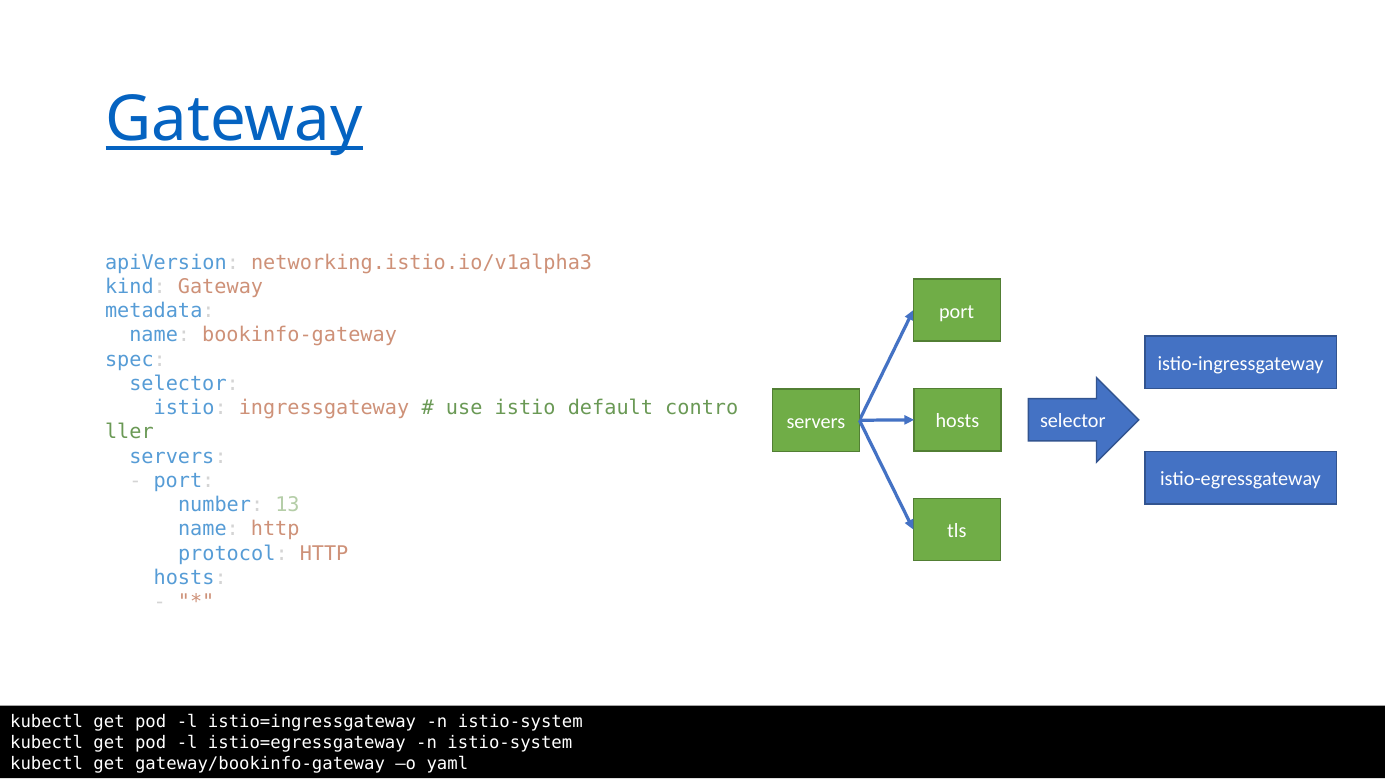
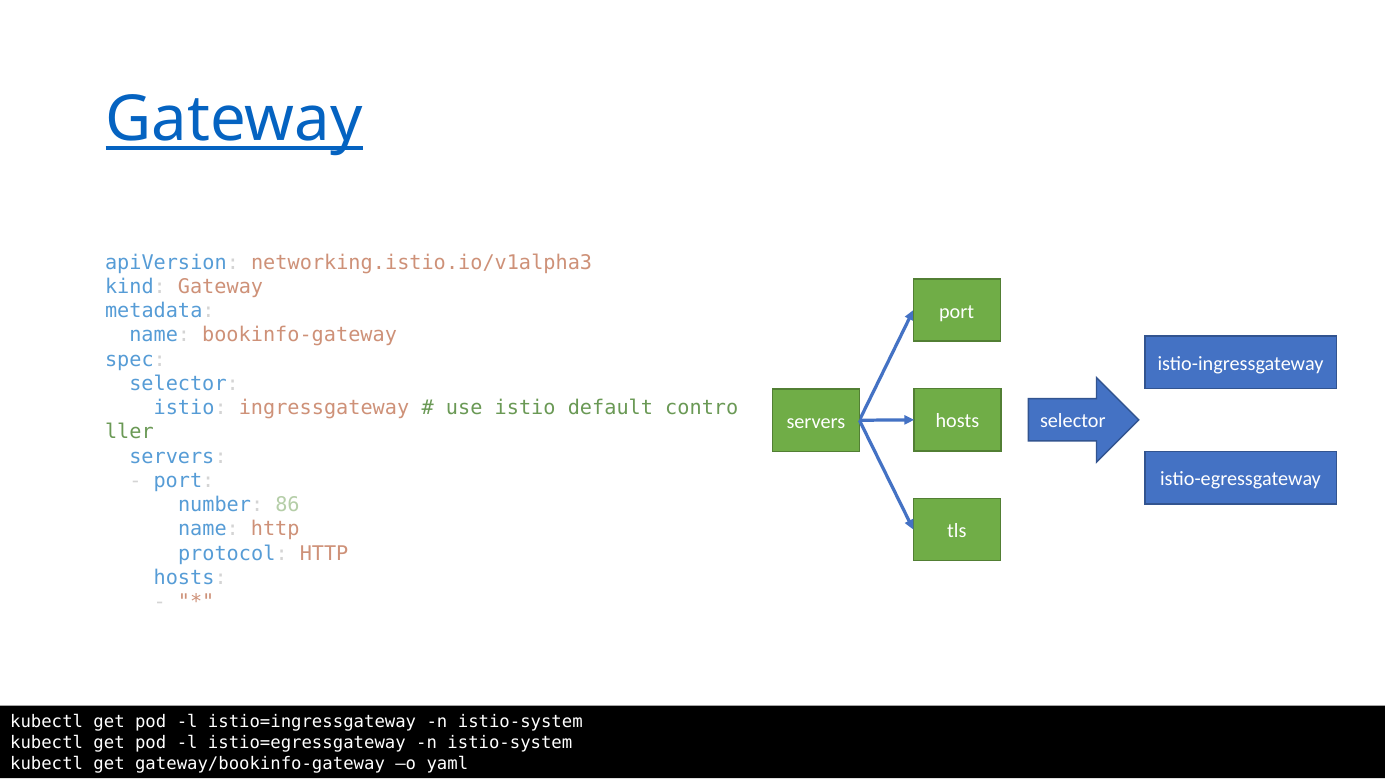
13: 13 -> 86 (287, 505)
